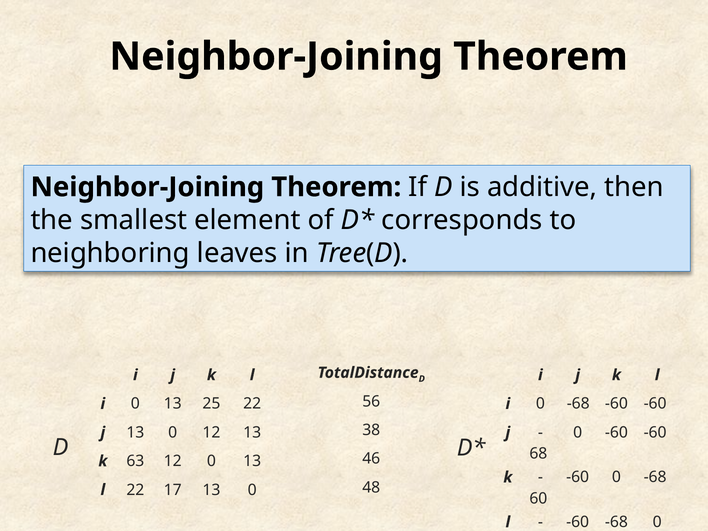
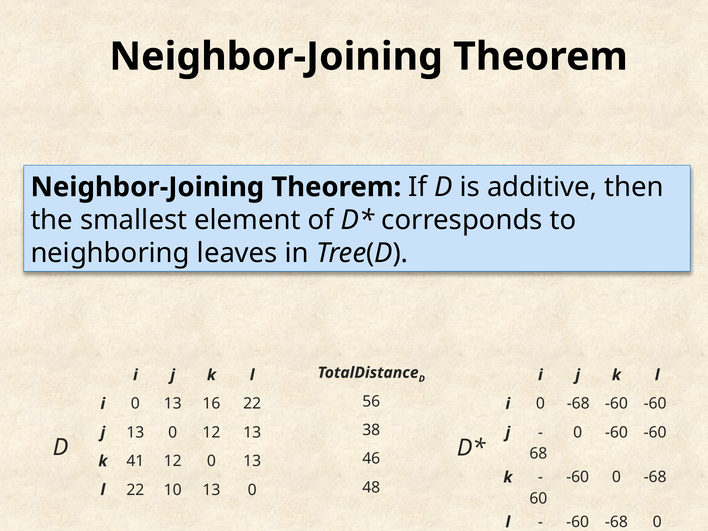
25: 25 -> 16 (211, 404)
63: 63 -> 41 (135, 461)
17: 17 -> 10 (173, 490)
